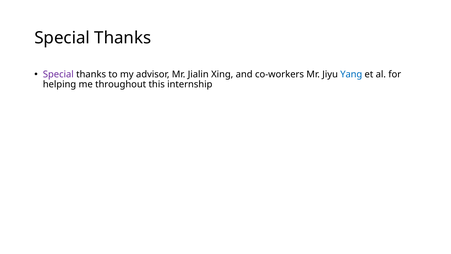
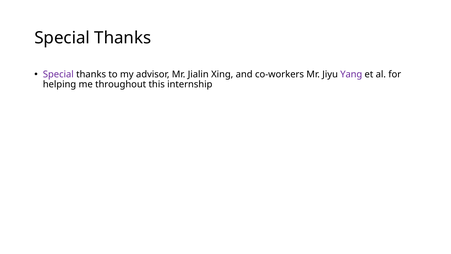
Yang colour: blue -> purple (351, 74)
